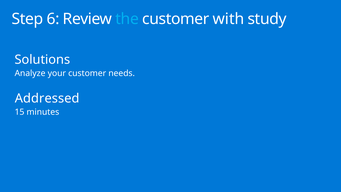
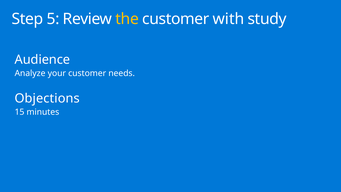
6: 6 -> 5 (53, 19)
the colour: light blue -> yellow (127, 19)
Solutions: Solutions -> Audience (42, 60)
Addressed: Addressed -> Objections (47, 98)
